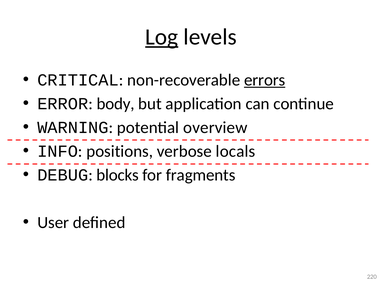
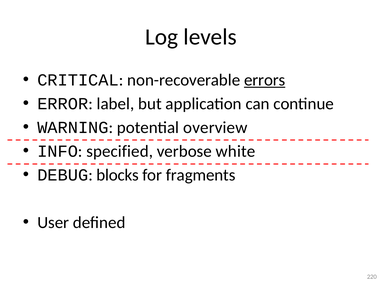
Log underline: present -> none (162, 37)
body: body -> label (115, 104)
positions: positions -> specified (120, 151)
locals: locals -> white (235, 151)
